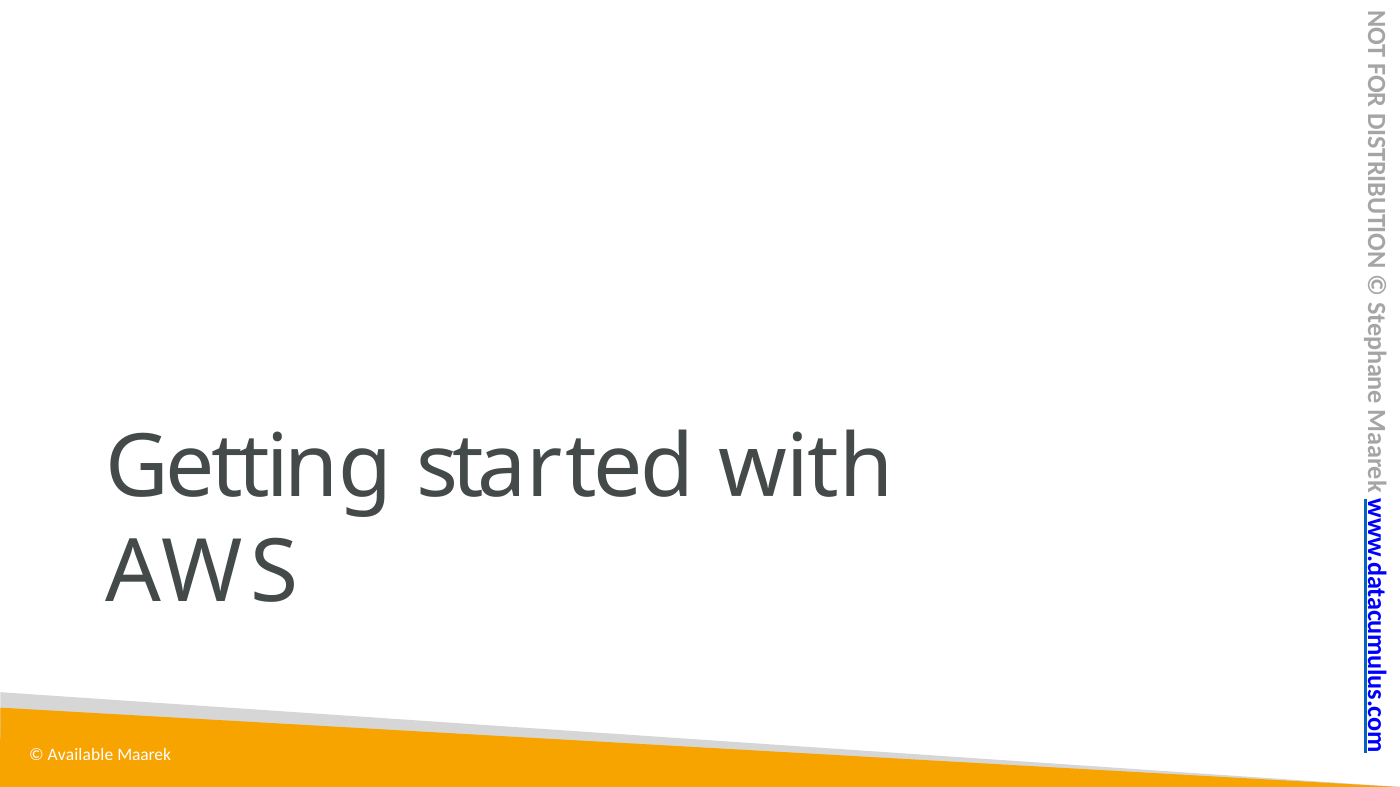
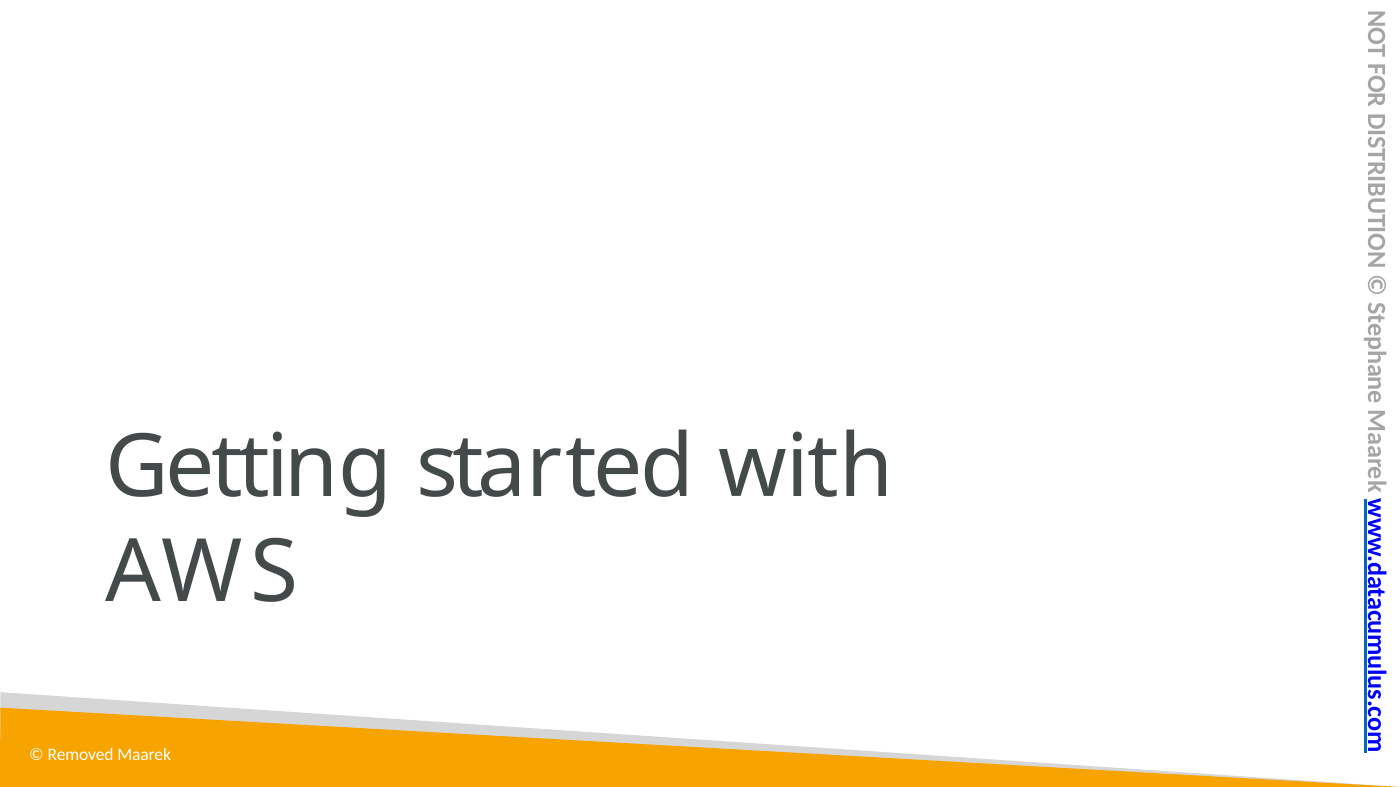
Available: Available -> Removed (81, 755)
